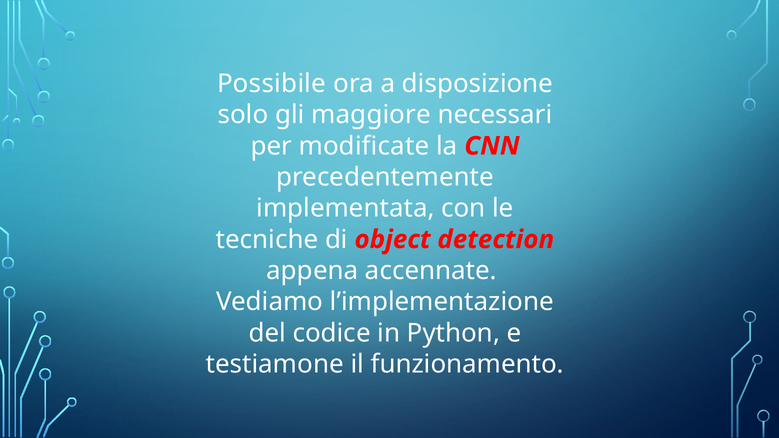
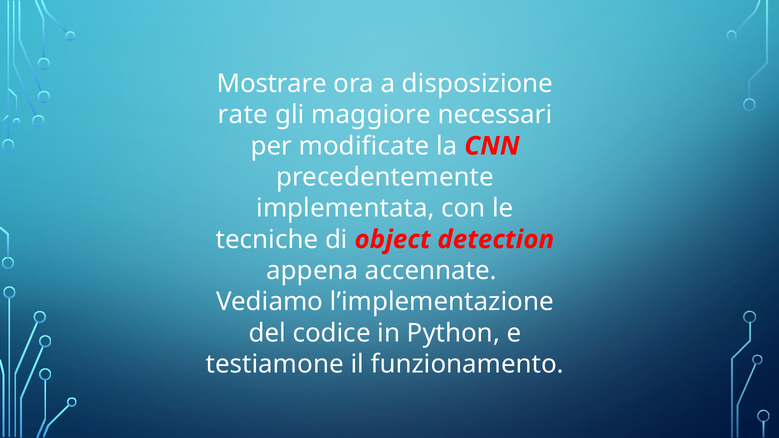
Possibile: Possibile -> Mostrare (272, 84)
solo: solo -> rate (243, 115)
